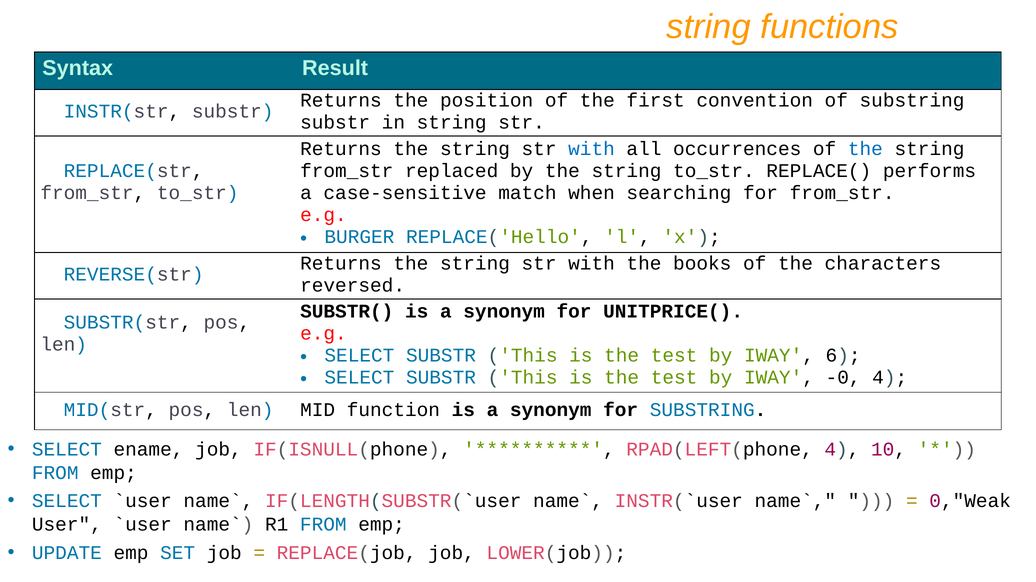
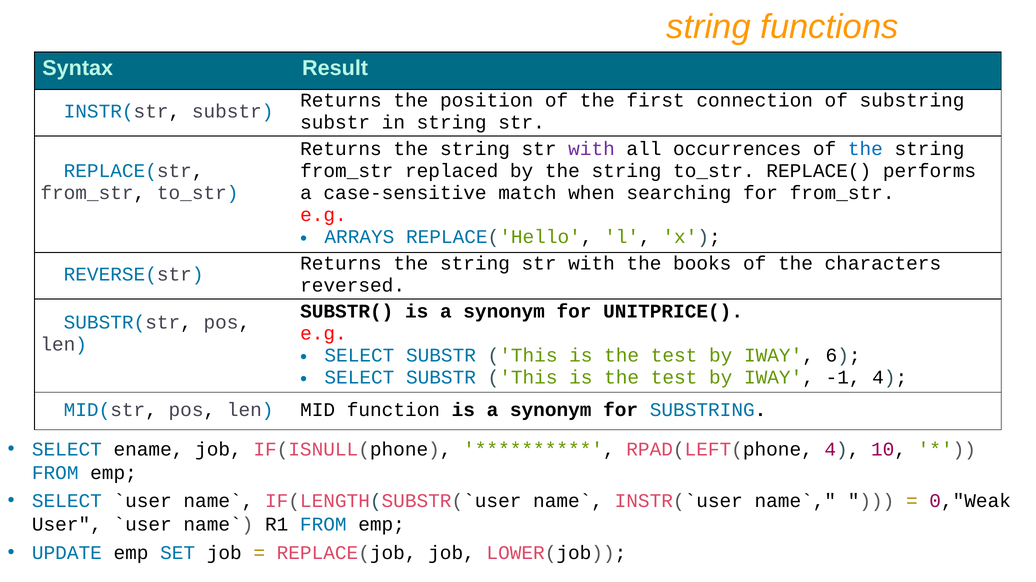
convention: convention -> connection (755, 101)
with colour: blue -> purple (592, 149)
BURGER: BURGER -> ARRAYS (359, 237)
-0: -0 -> -1 (843, 378)
